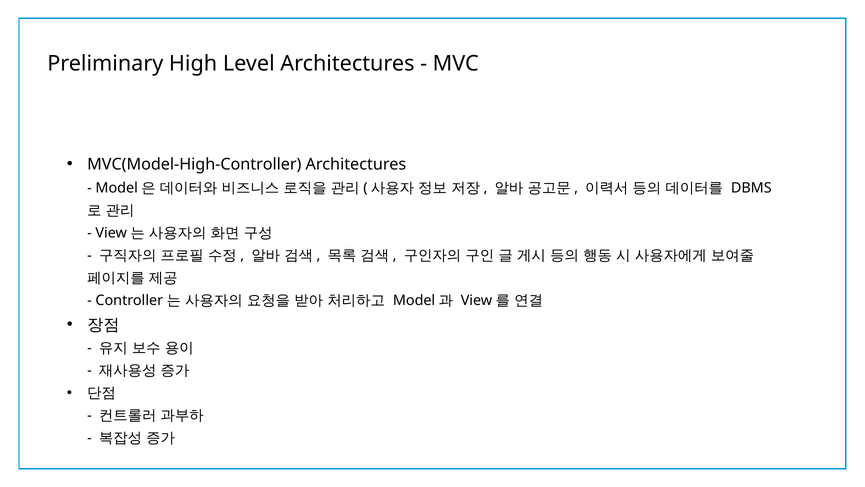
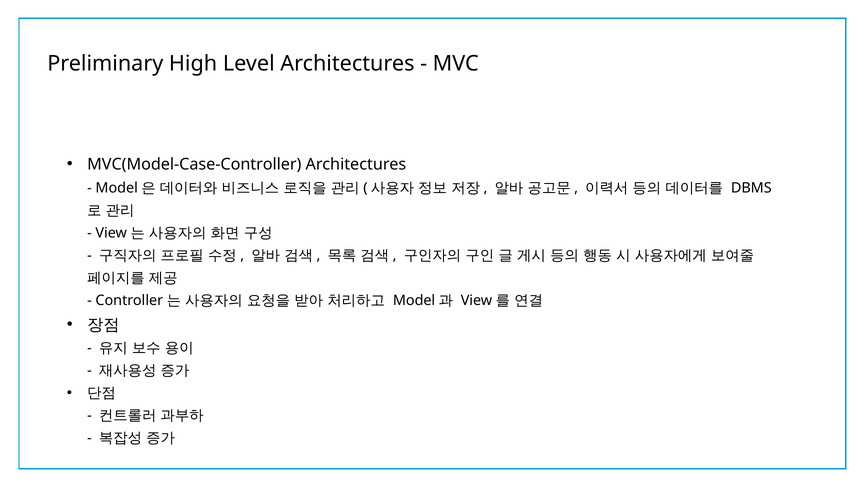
MVC(Model-High-Controller: MVC(Model-High-Controller -> MVC(Model-Case-Controller (194, 164)
